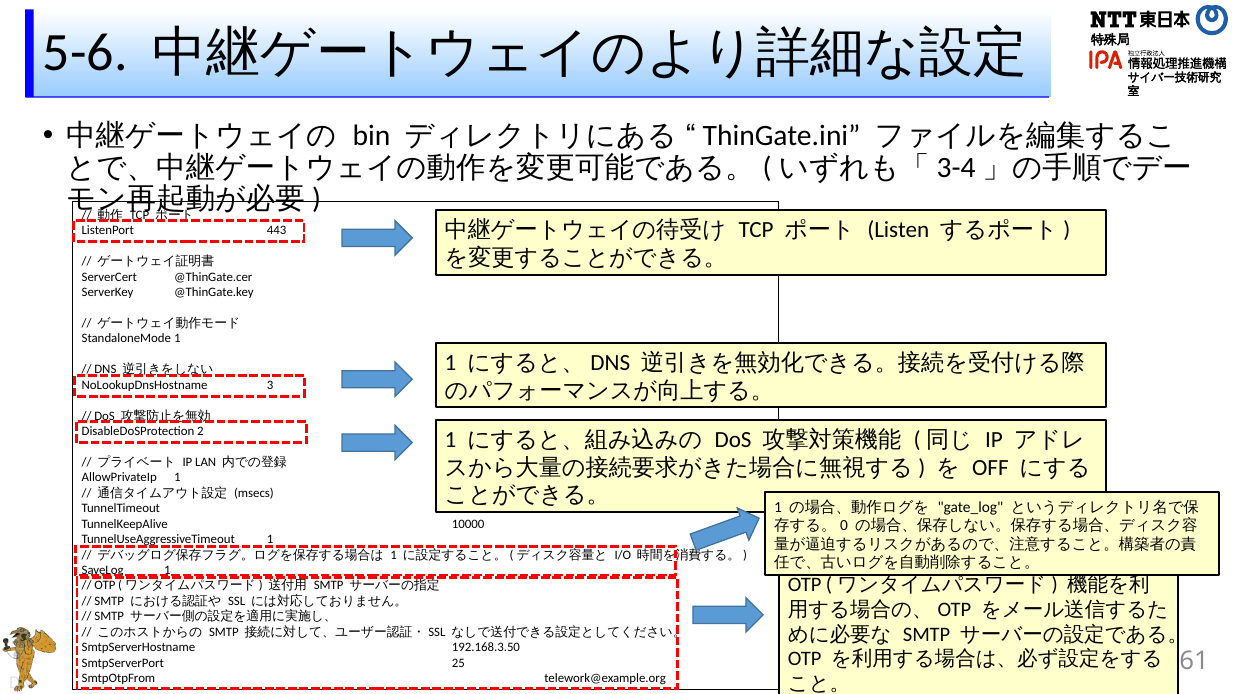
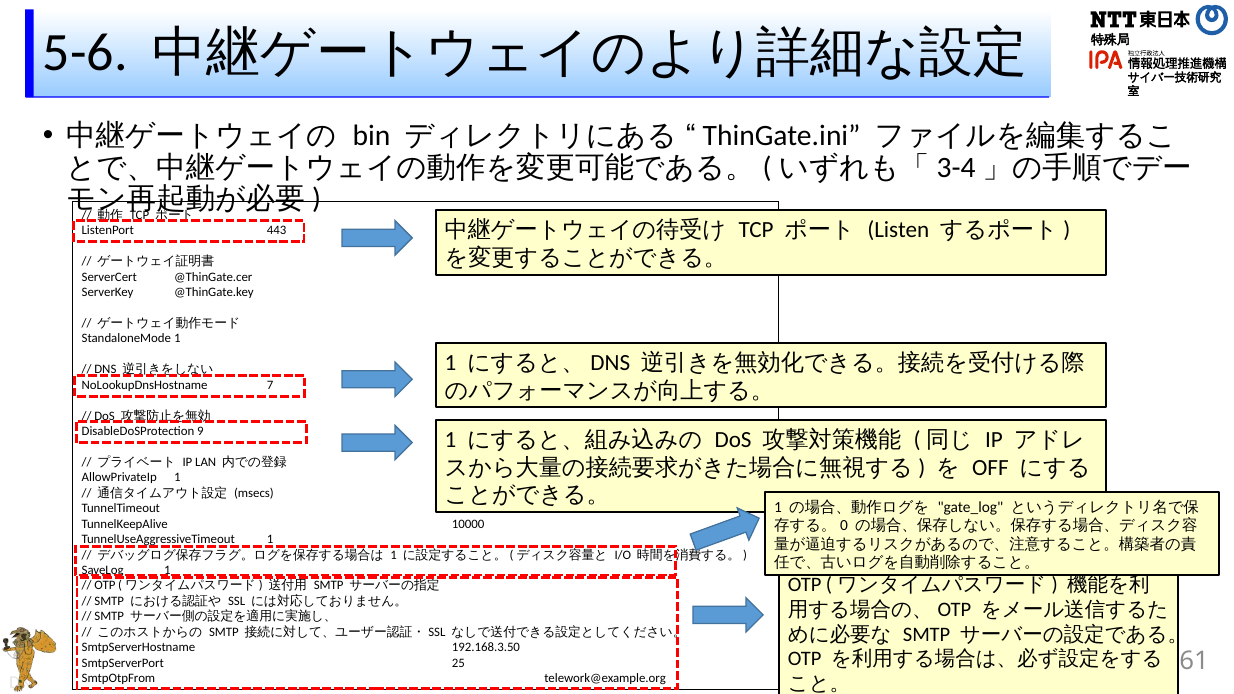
3: 3 -> 7 (270, 385)
2: 2 -> 9 (200, 431)
